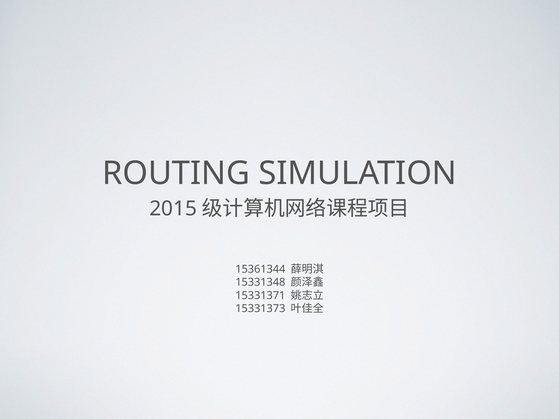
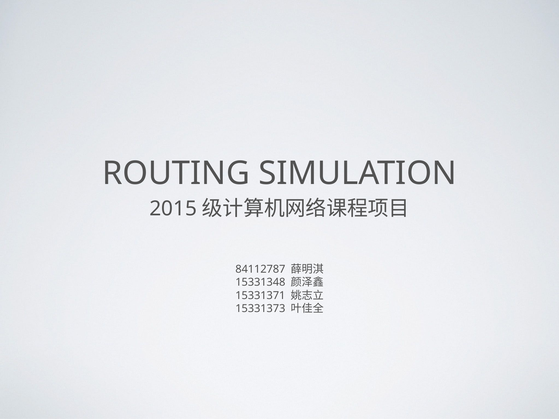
15361344: 15361344 -> 84112787 (260, 269)
